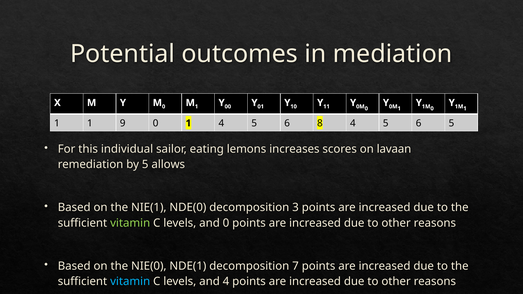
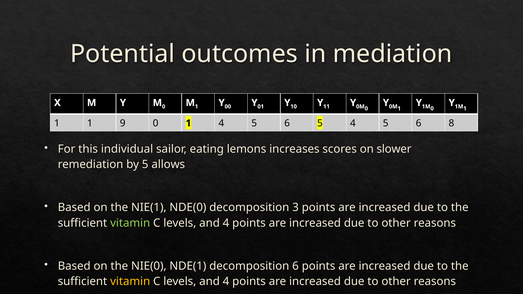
6 8: 8 -> 5 (320, 123)
6 5: 5 -> 8 (451, 123)
lavaan: lavaan -> slower (394, 149)
0: 0 -> 4 (226, 223)
decomposition 7: 7 -> 6 (296, 266)
vitamin colour: light blue -> yellow (130, 282)
